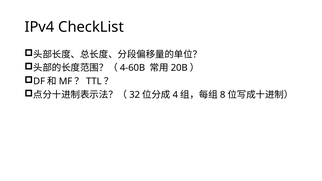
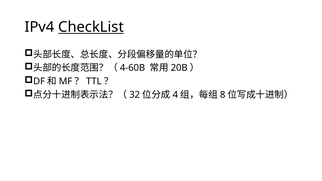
CheckList underline: none -> present (91, 27)
